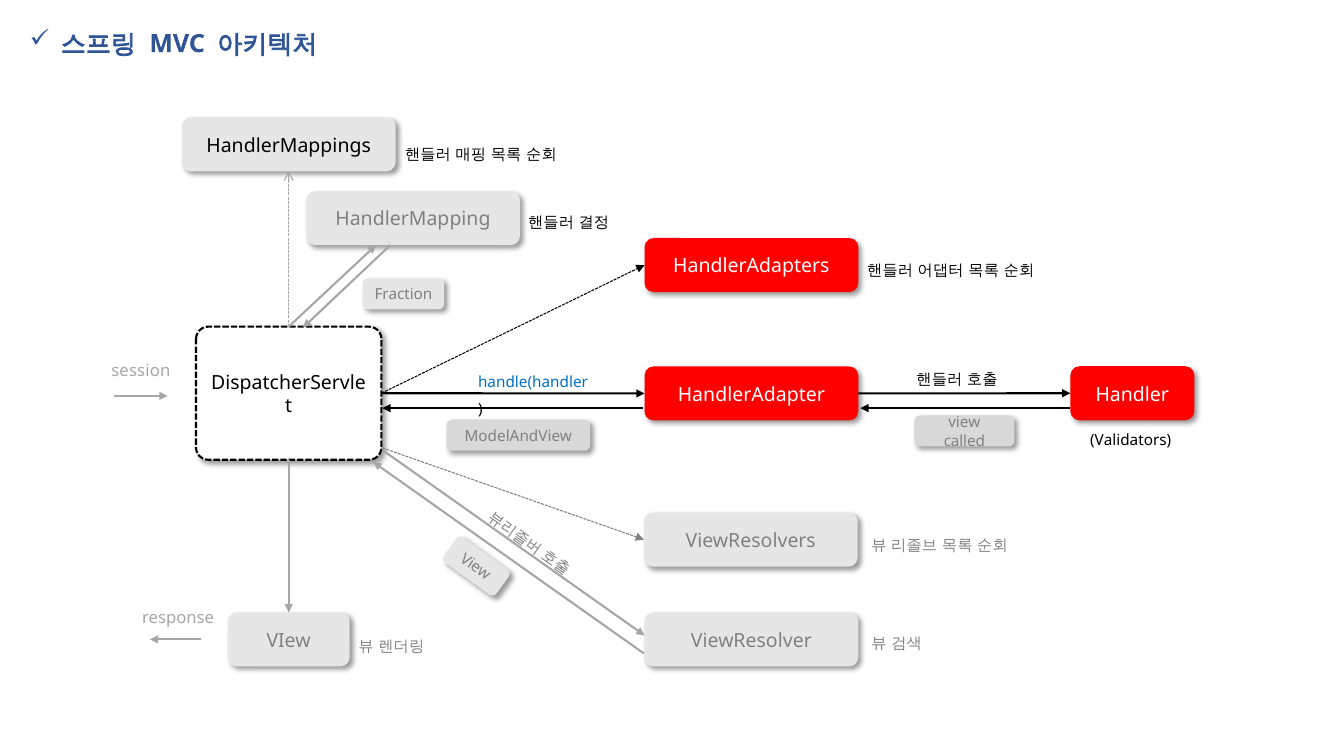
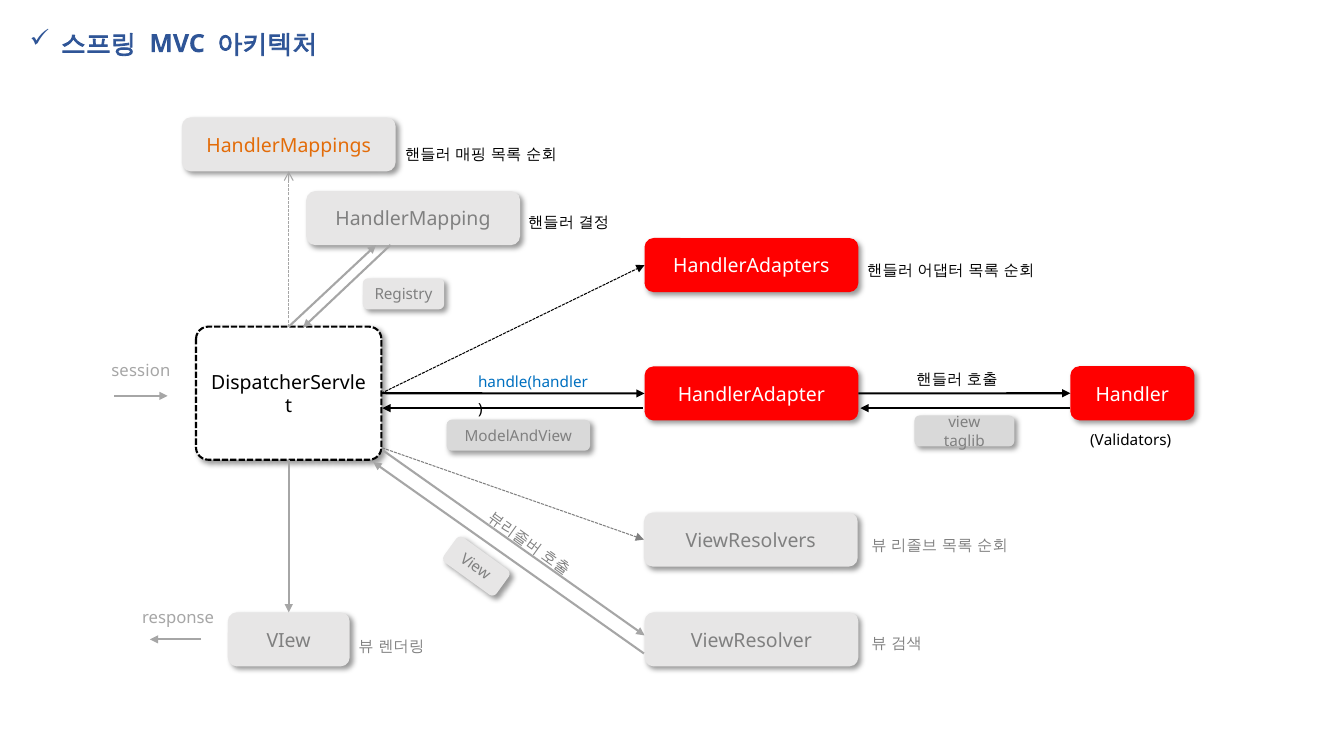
HandlerMappings colour: black -> orange (289, 146)
Fraction: Fraction -> Registry (403, 295)
called: called -> taglib (964, 441)
